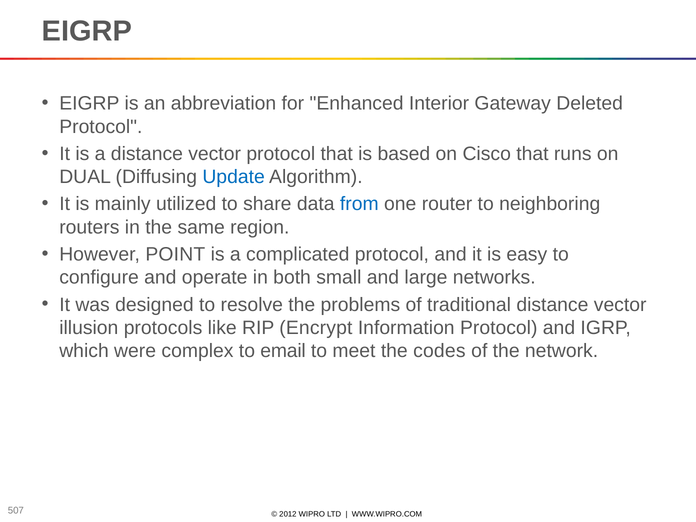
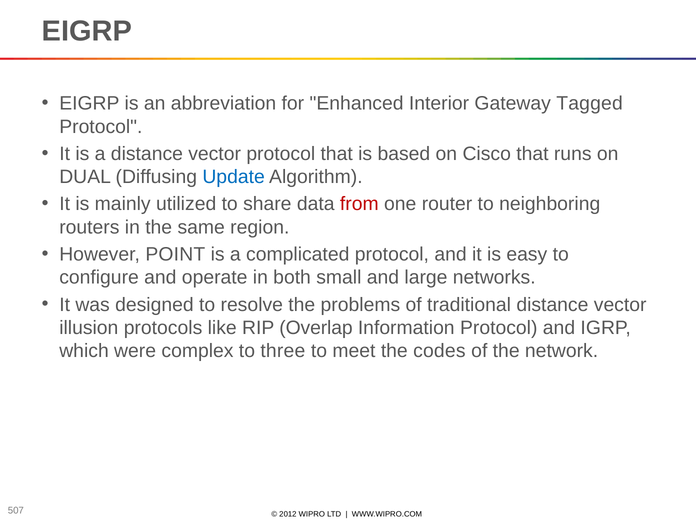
Deleted: Deleted -> Tagged (590, 104)
from colour: blue -> red (359, 204)
Encrypt: Encrypt -> Overlap (316, 328)
email: email -> three (283, 351)
